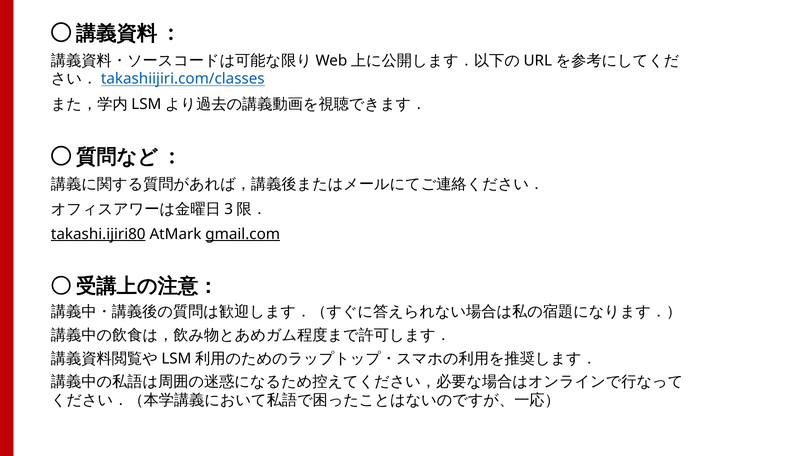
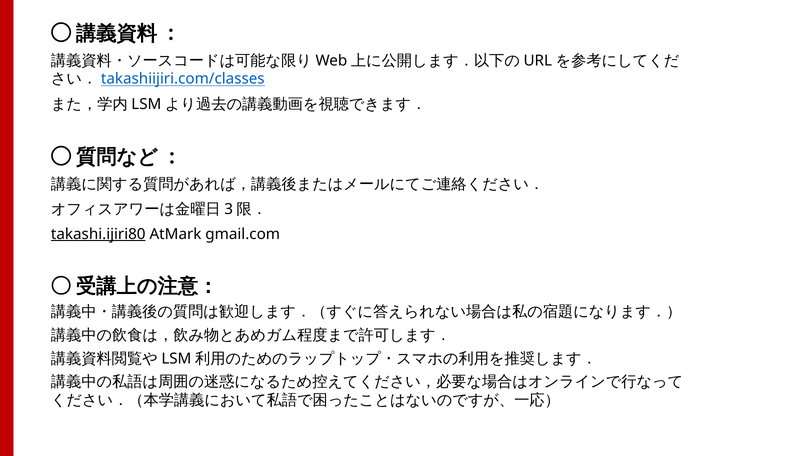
gmail.com underline: present -> none (243, 234)
